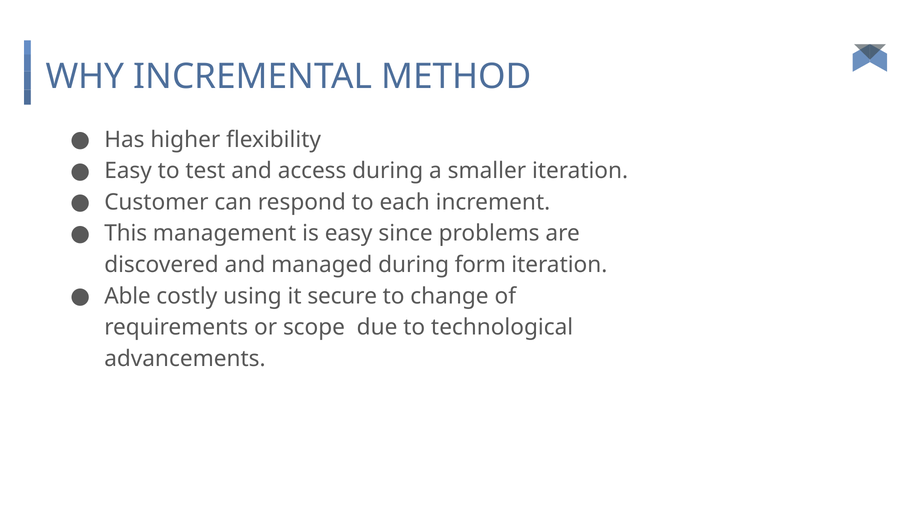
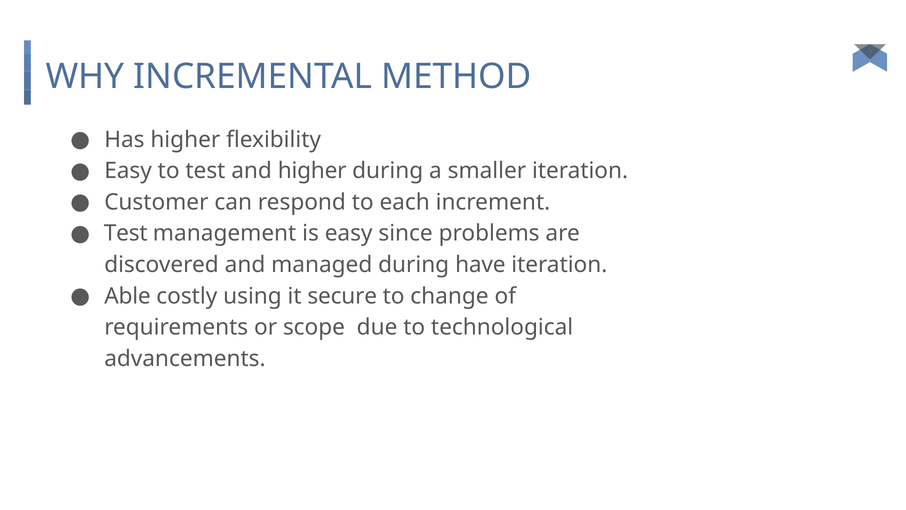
and access: access -> higher (312, 171)
This: This -> Test (126, 233)
form: form -> have (480, 265)
